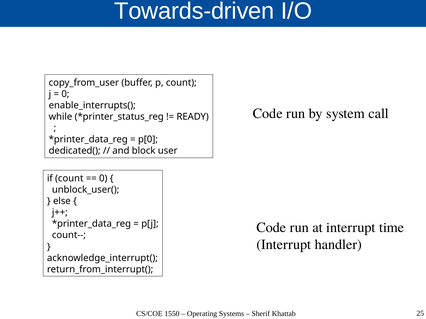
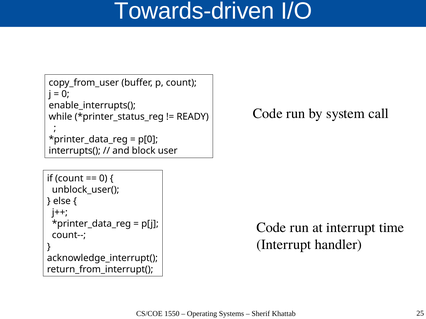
dedicated(: dedicated( -> interrupts( (75, 151)
